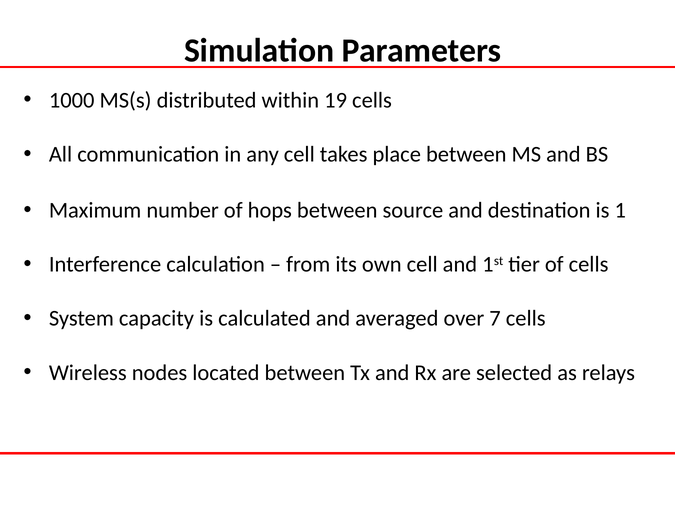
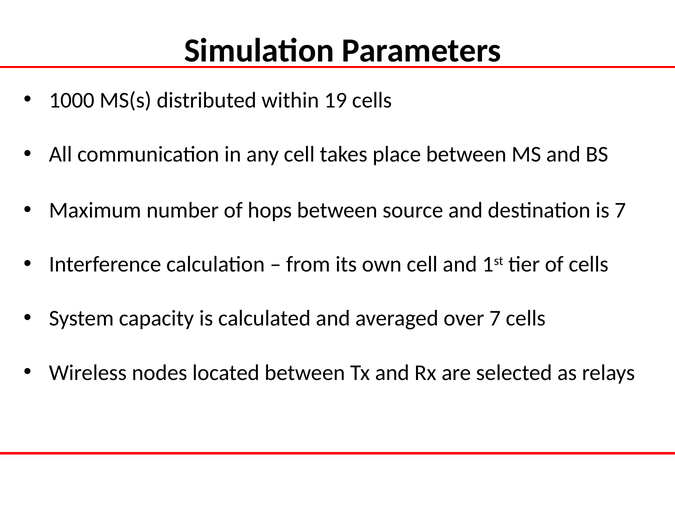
is 1: 1 -> 7 (620, 210)
